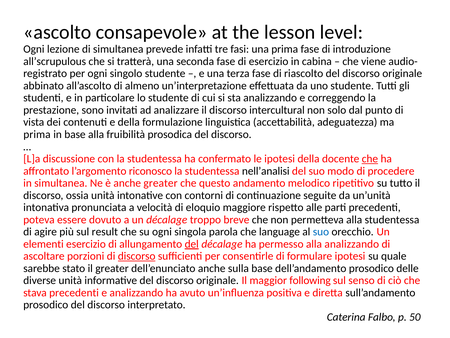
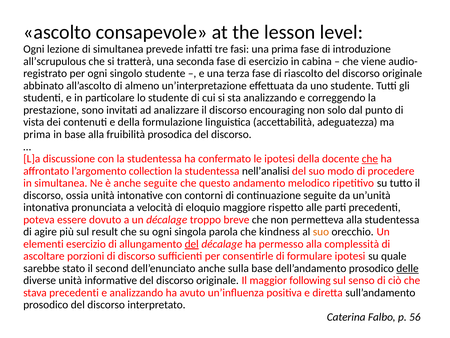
intercultural: intercultural -> encouraging (277, 110)
riconosco: riconosco -> collection (150, 171)
anche greater: greater -> seguite (161, 183)
language: language -> kindness (279, 231)
suo colour: blue -> orange (321, 231)
alla analizzando: analizzando -> complessità (352, 244)
discorso underline: present -> none (137, 256)
il greater: greater -> second (112, 268)
delle underline: none -> present (408, 268)
50: 50 -> 56 (415, 317)
